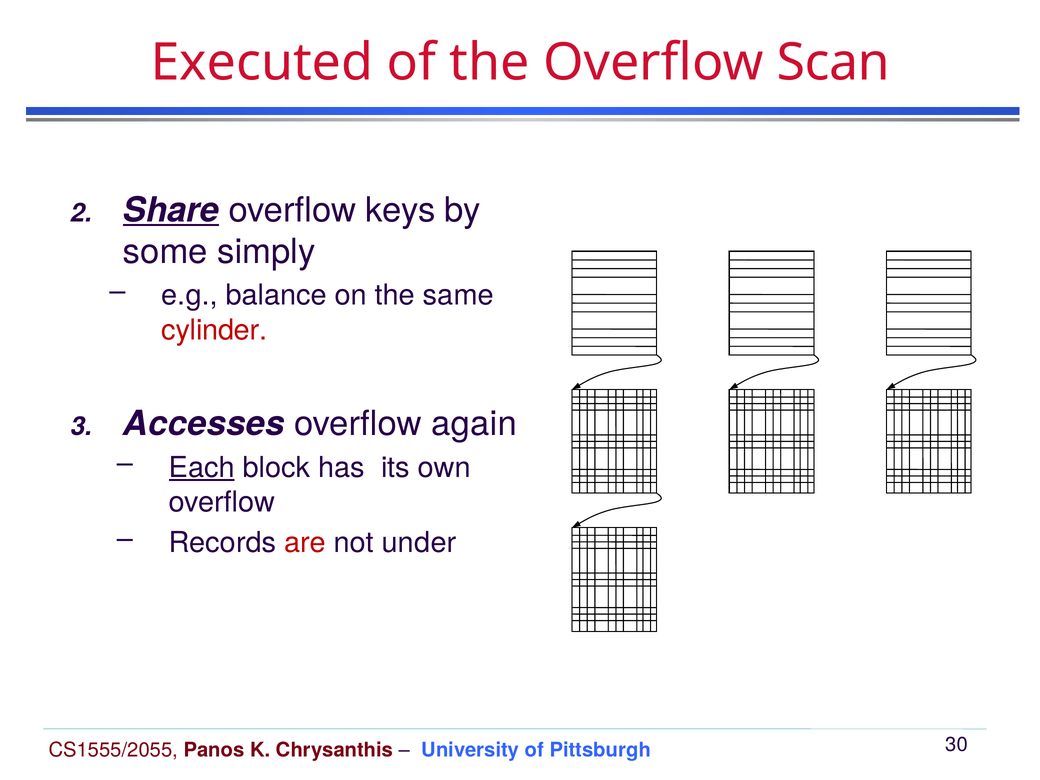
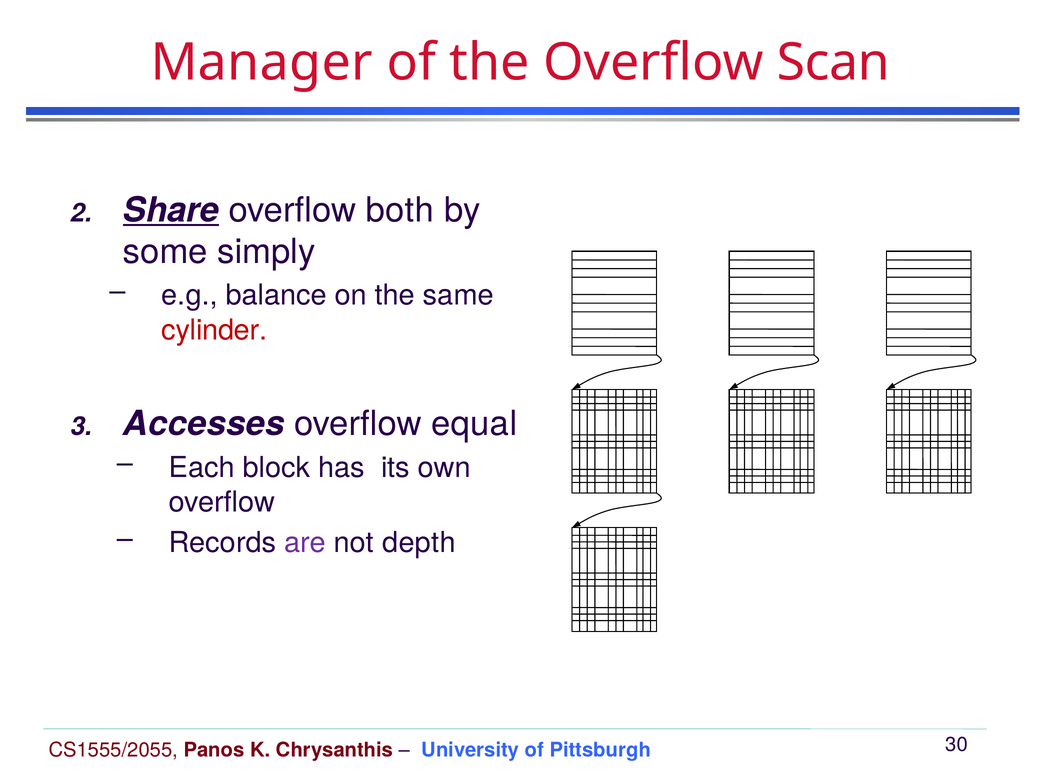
Executed: Executed -> Manager (262, 63)
keys: keys -> both (400, 210)
again: again -> equal (474, 424)
Each underline: present -> none (202, 468)
are colour: red -> purple (305, 543)
under: under -> depth (419, 543)
